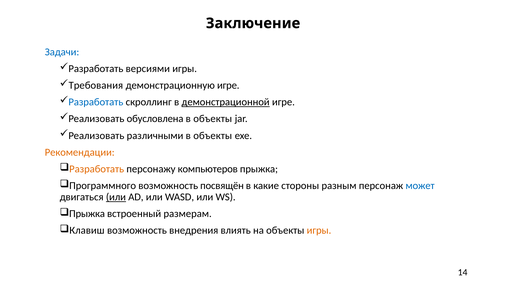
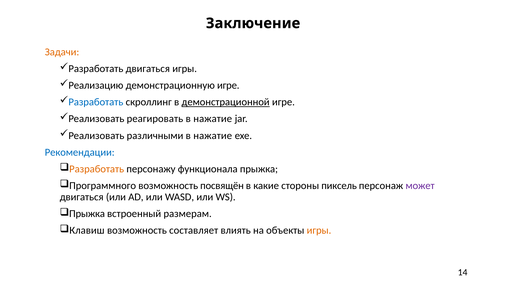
Задачи colour: blue -> orange (62, 52)
Разработать версиями: версиями -> двигаться (148, 69)
Требования: Требования -> Реализацию (96, 85)
обусловлена: обусловлена -> реагировать (155, 119)
объекты: объекты -> нажатие (213, 119)
объекты: объекты -> нажатие (213, 135)
Рекомендации colour: orange -> blue (80, 152)
компьютеров: компьютеров -> функционала (208, 169)
разным: разным -> пиксель (339, 185)
может colour: blue -> purple (420, 185)
или underline: present -> none (116, 197)
внедрения: внедрения -> составляет (194, 230)
